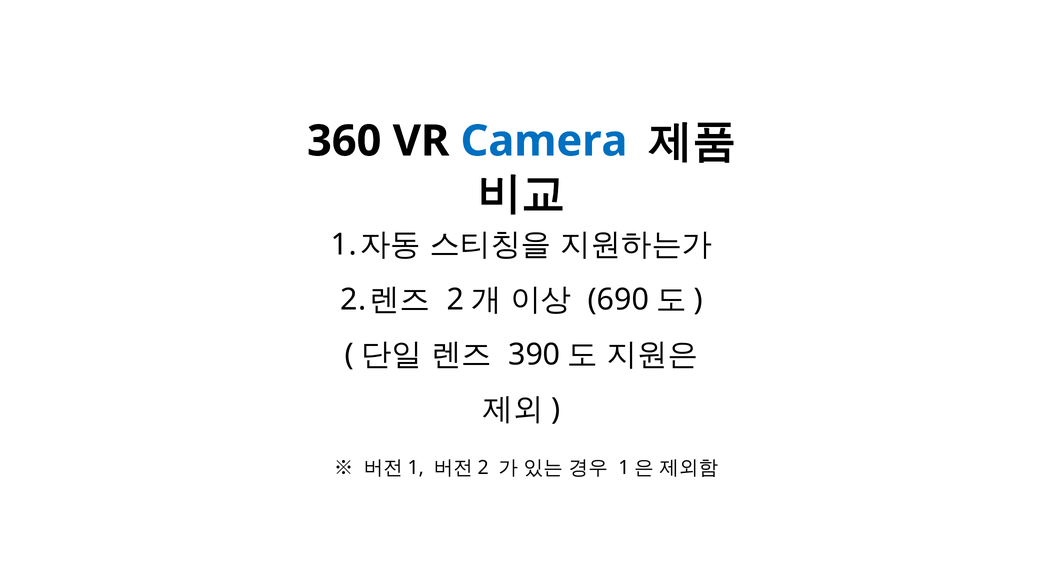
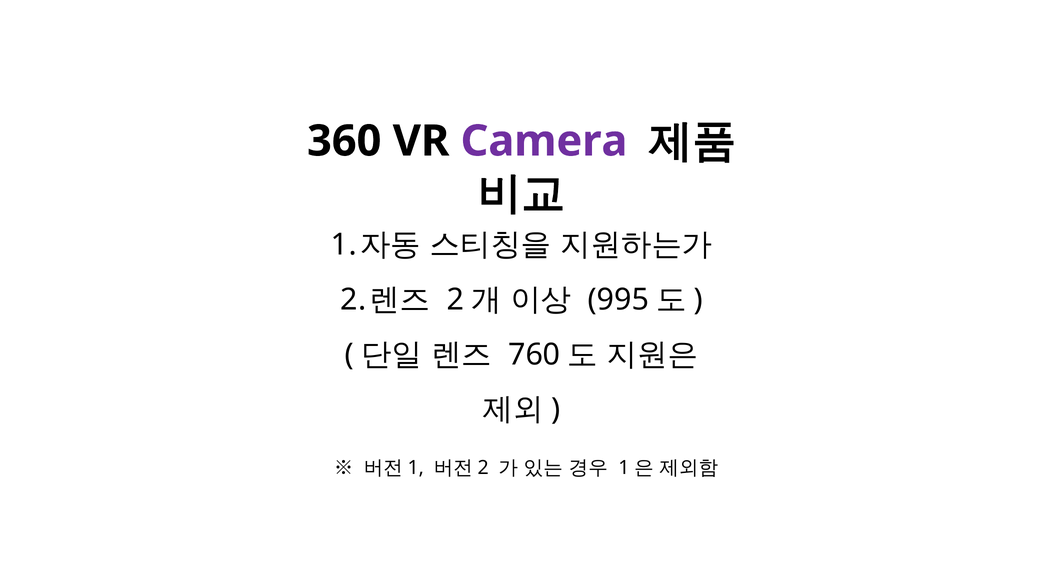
Camera colour: blue -> purple (544, 141)
690: 690 -> 995 (618, 300)
390: 390 -> 760 (534, 354)
